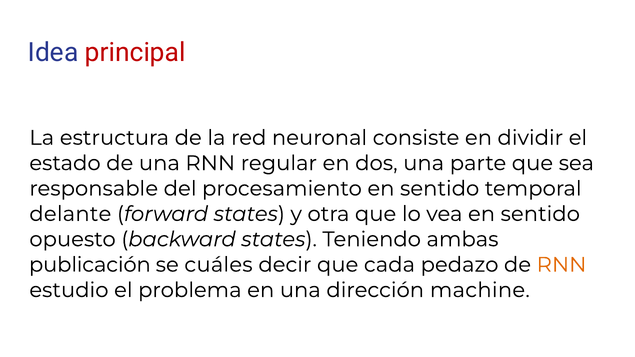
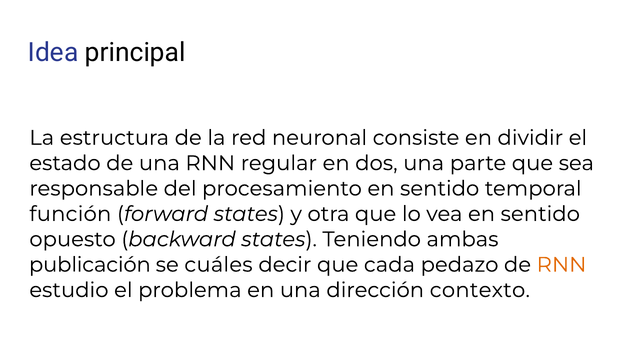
principal colour: red -> black (135, 53)
delante: delante -> función (70, 214)
machine: machine -> contexto (480, 290)
